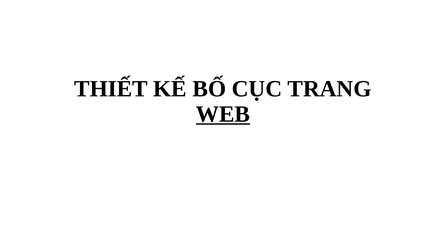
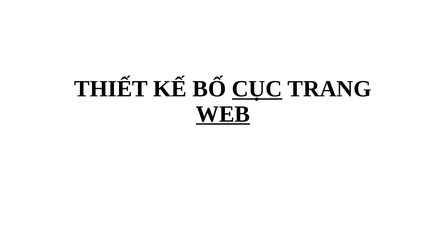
CỤC underline: none -> present (257, 89)
